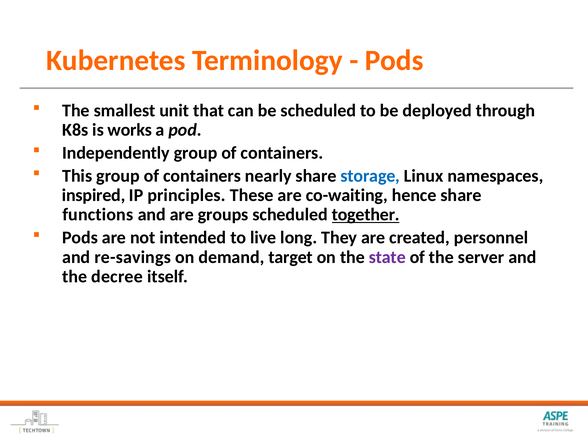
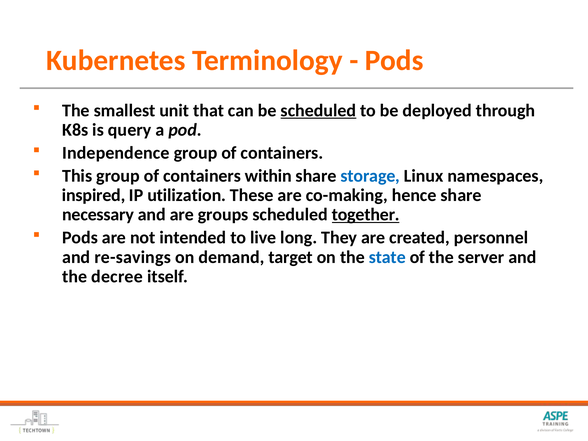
scheduled underline: none -> present (318, 111)
works: works -> query (130, 130)
Independently: Independently -> Independence (116, 153)
nearly: nearly -> within (268, 176)
principles: principles -> utilization (187, 195)
co-waiting: co-waiting -> co-making (347, 195)
functions: functions -> necessary (98, 215)
state colour: purple -> blue (387, 257)
